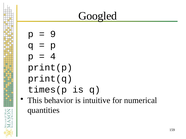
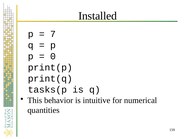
Googled: Googled -> Installed (98, 16)
9: 9 -> 7 (53, 34)
4: 4 -> 0 (53, 56)
times(p: times(p -> tasks(p (47, 90)
